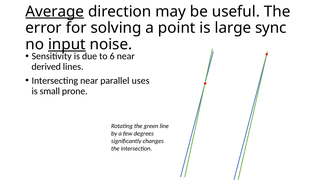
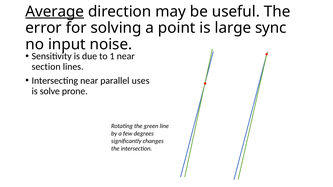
input underline: present -> none (67, 44)
6: 6 -> 1 (112, 56)
derived: derived -> section (46, 67)
small: small -> solve (50, 91)
